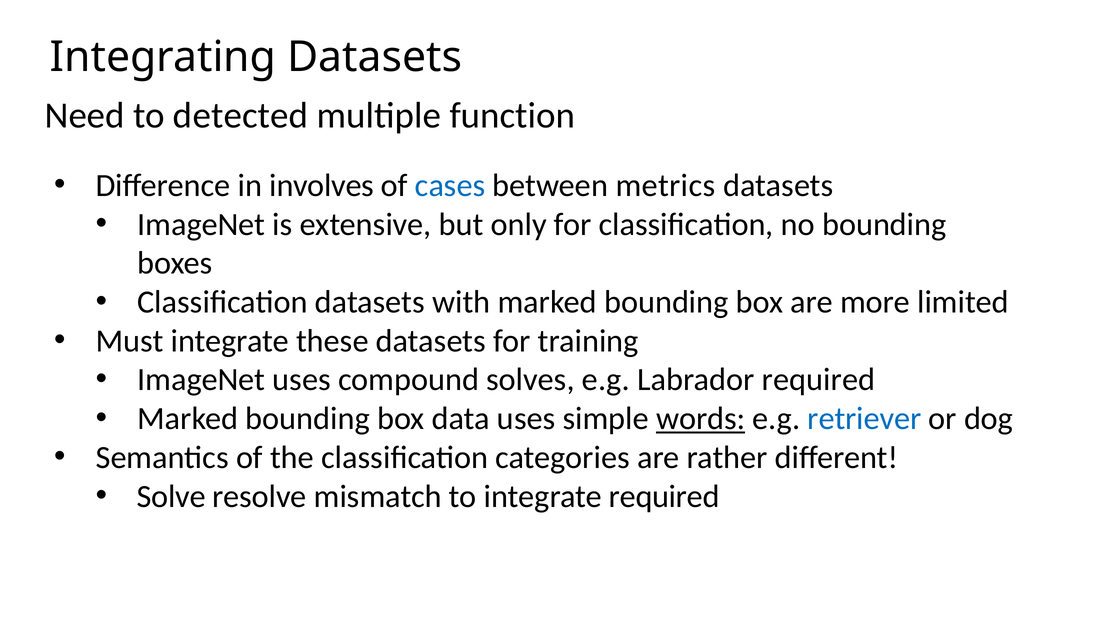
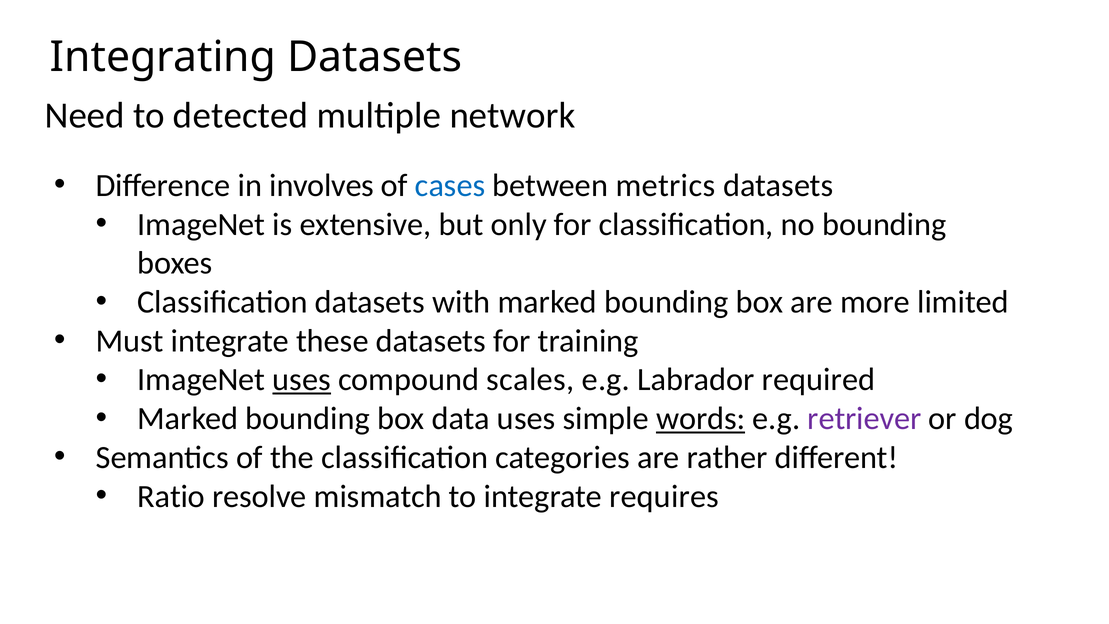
function: function -> network (512, 115)
uses underline: none -> present (302, 380)
solves: solves -> scales (530, 380)
retriever colour: blue -> purple (864, 419)
Solve: Solve -> Ratio (171, 496)
integrate required: required -> requires (664, 496)
